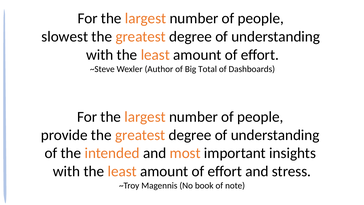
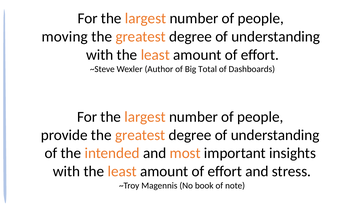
slowest: slowest -> moving (65, 37)
